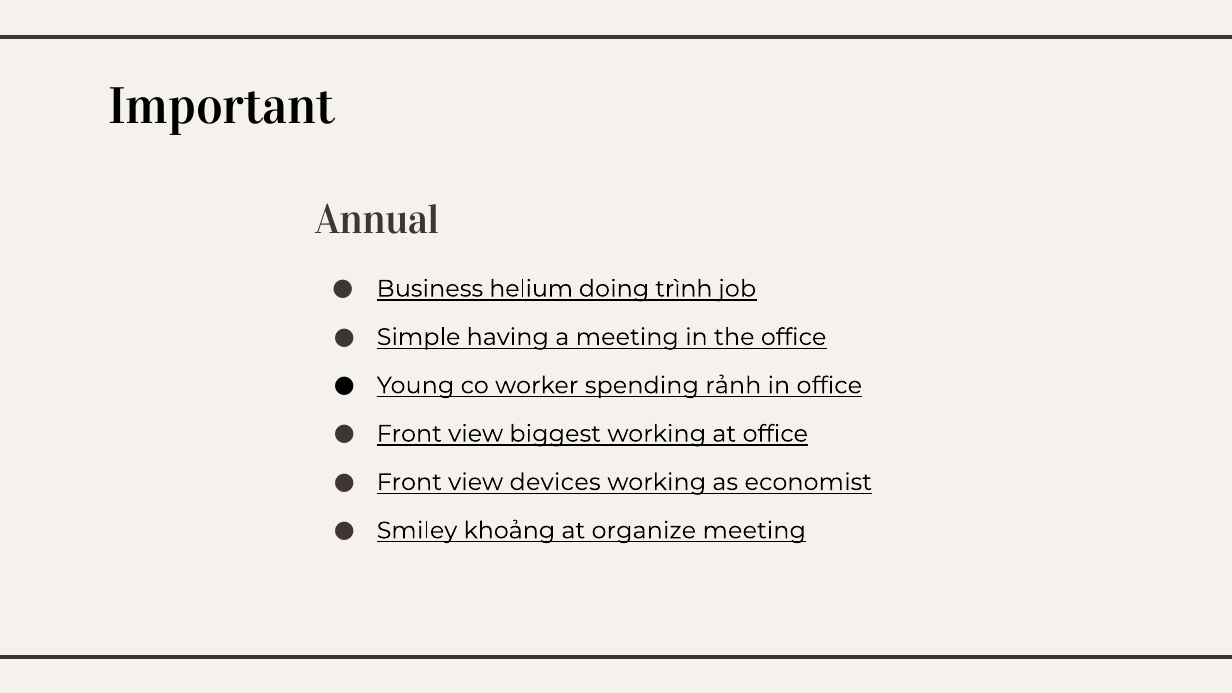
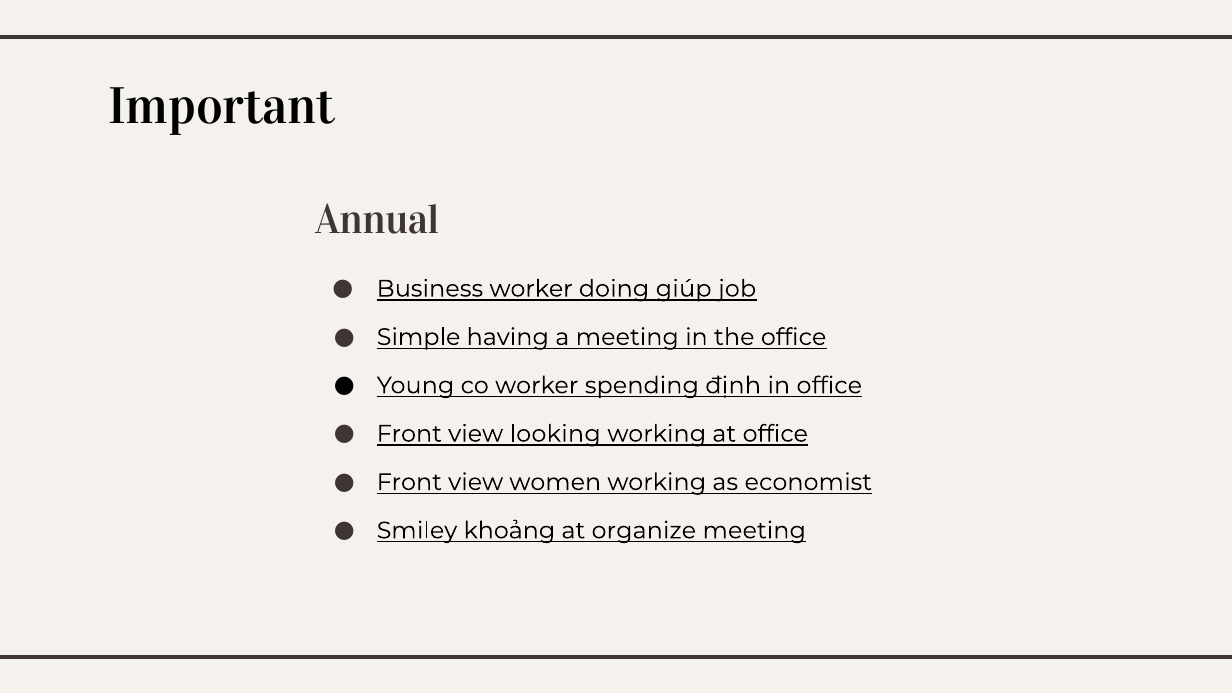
Business helium: helium -> worker (531, 289)
trình: trình -> giúp (684, 289)
rảnh: rảnh -> định (733, 385)
biggest: biggest -> looking (555, 434)
devices: devices -> women (555, 482)
